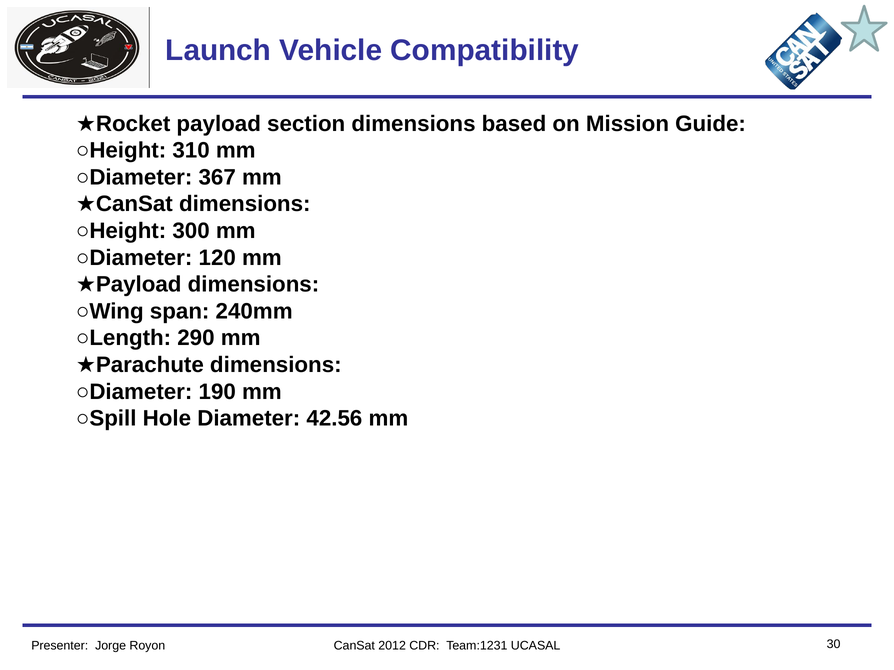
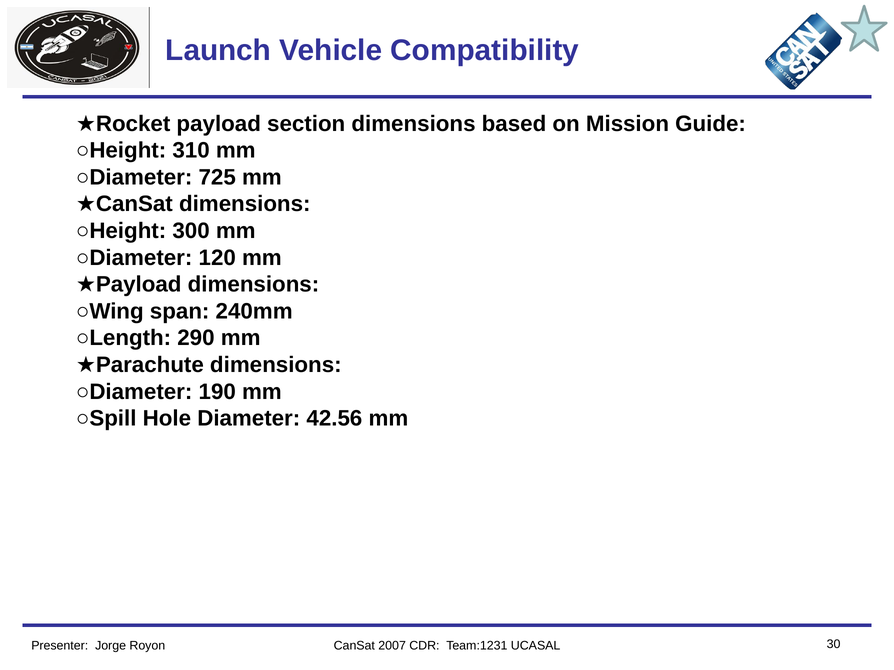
367: 367 -> 725 (217, 177)
2012: 2012 -> 2007 (392, 646)
